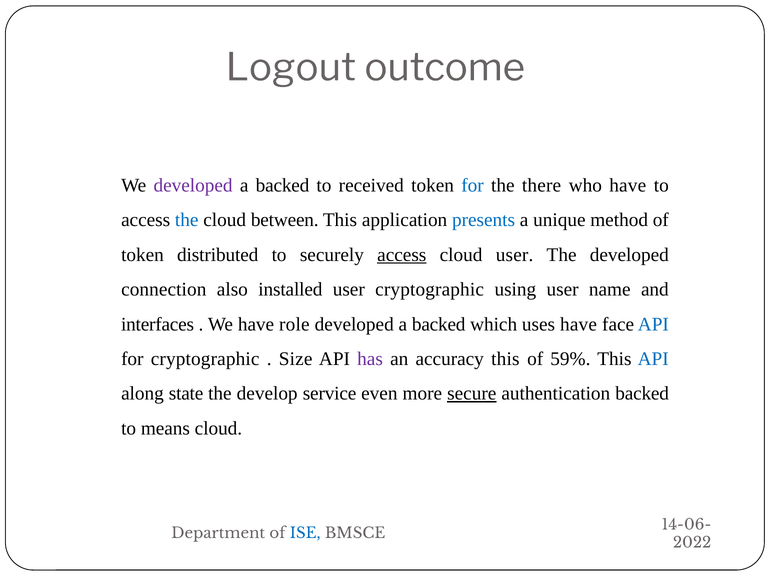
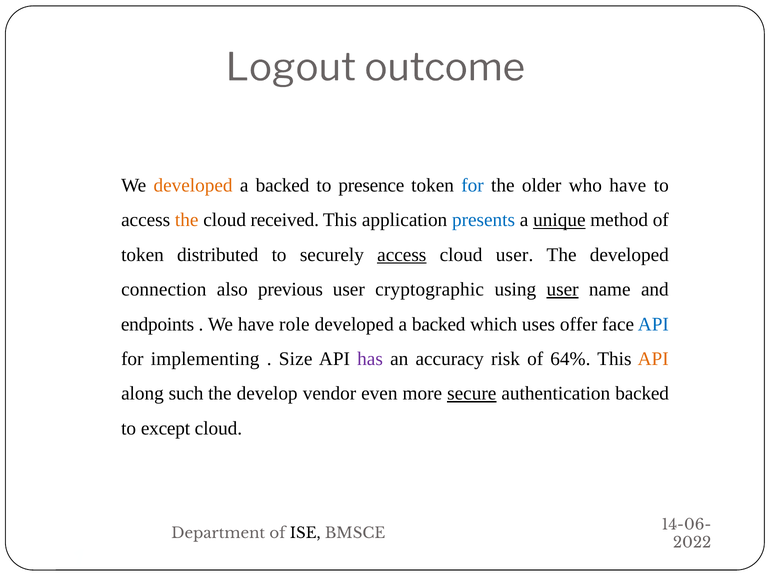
developed colour: purple -> orange (193, 185)
received: received -> presence (371, 185)
there: there -> older (542, 185)
the colour: blue -> orange (187, 220)
between: between -> received (285, 220)
unique underline: none -> present (559, 220)
installed: installed -> previous (290, 289)
user underline: none -> present (563, 289)
interfaces: interfaces -> endpoints (158, 324)
uses have: have -> offer (579, 324)
for cryptographic: cryptographic -> implementing (205, 359)
accuracy this: this -> risk (505, 359)
59%: 59% -> 64% (570, 359)
API colour: blue -> orange (653, 359)
state: state -> such (186, 393)
service: service -> vendor (329, 393)
means: means -> except (165, 428)
ISE colour: blue -> black (305, 533)
